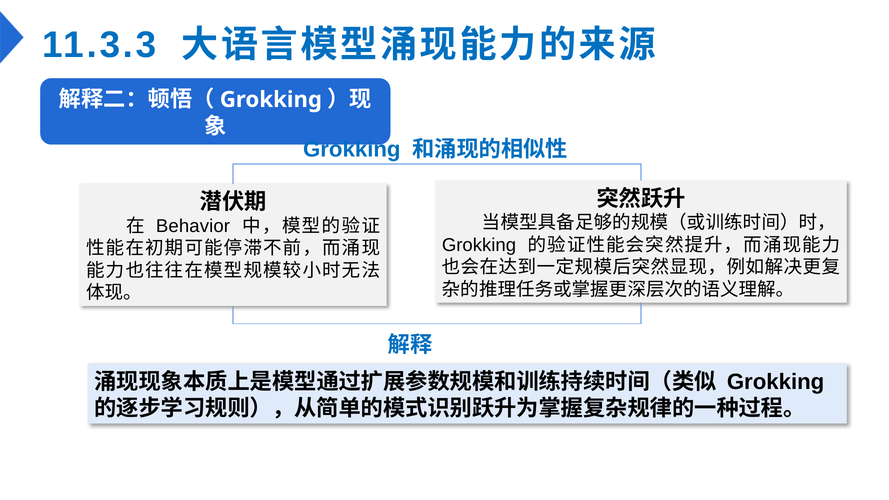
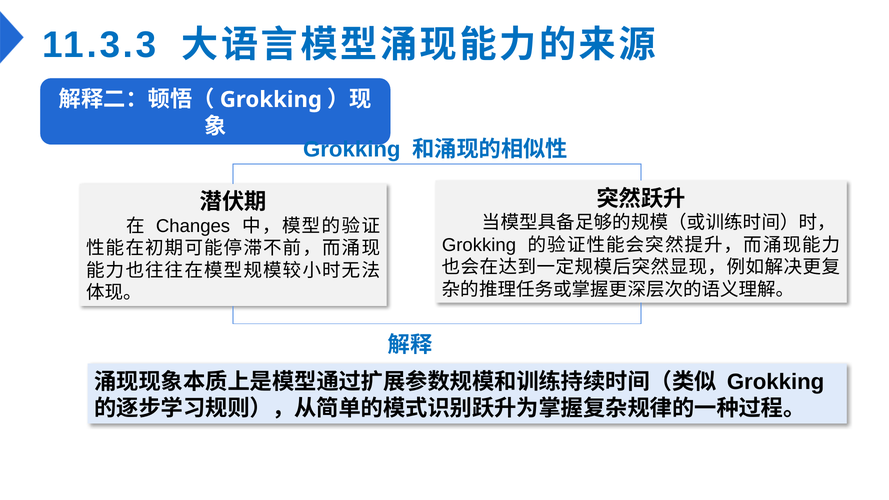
Behavior: Behavior -> Changes (193, 226)
